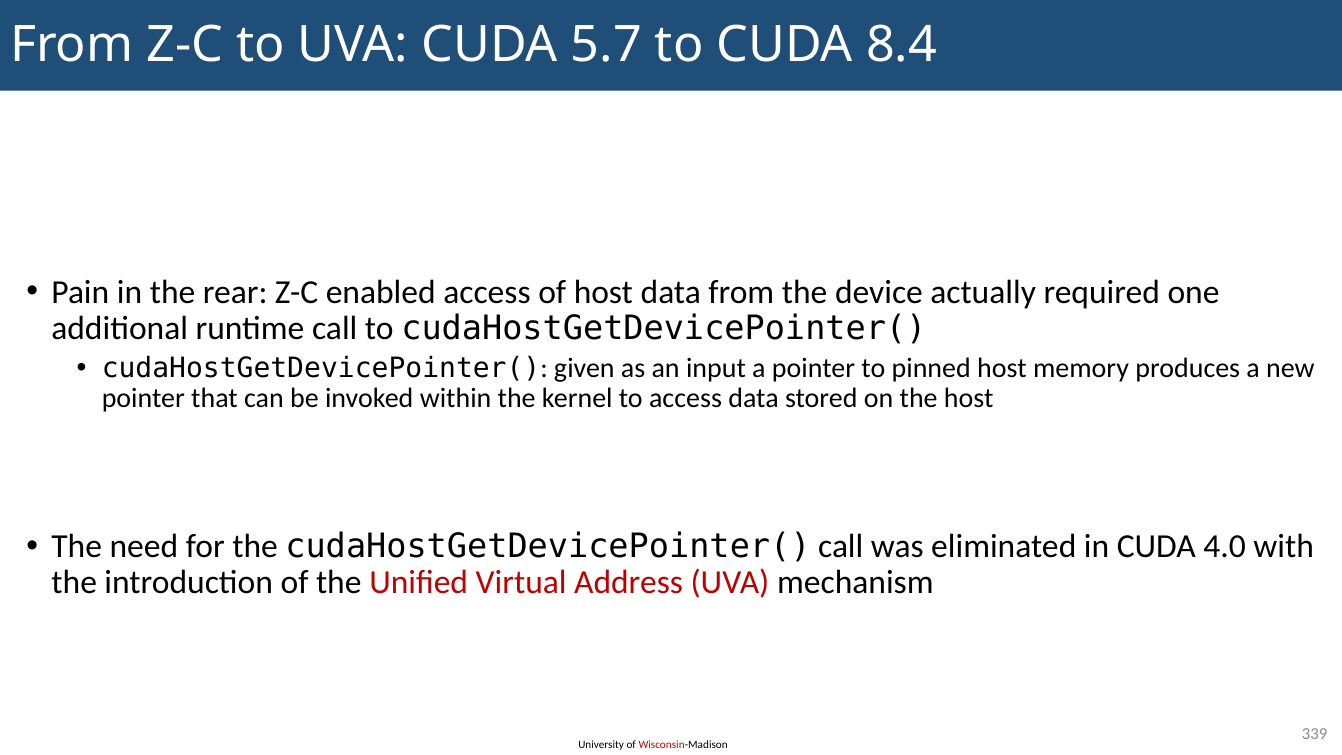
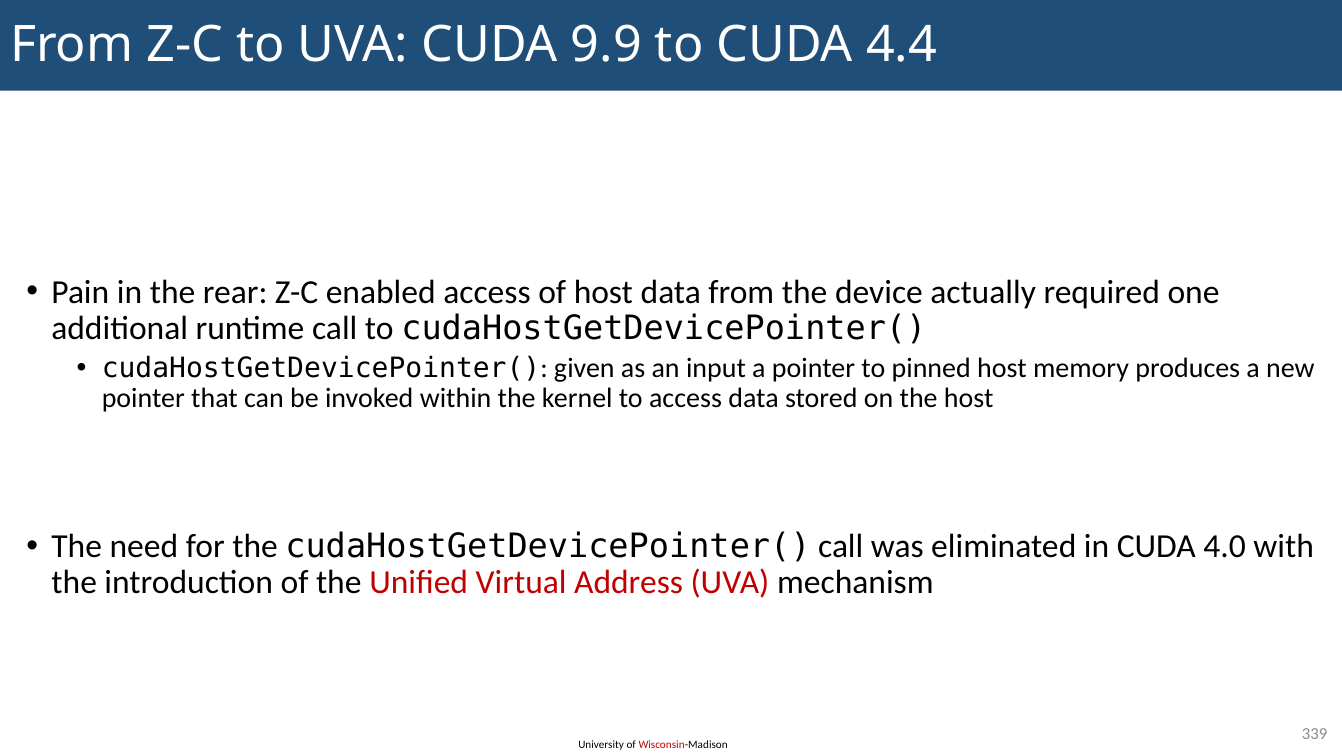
5.7: 5.7 -> 9.9 (606, 45)
8.4: 8.4 -> 4.4 (902, 45)
